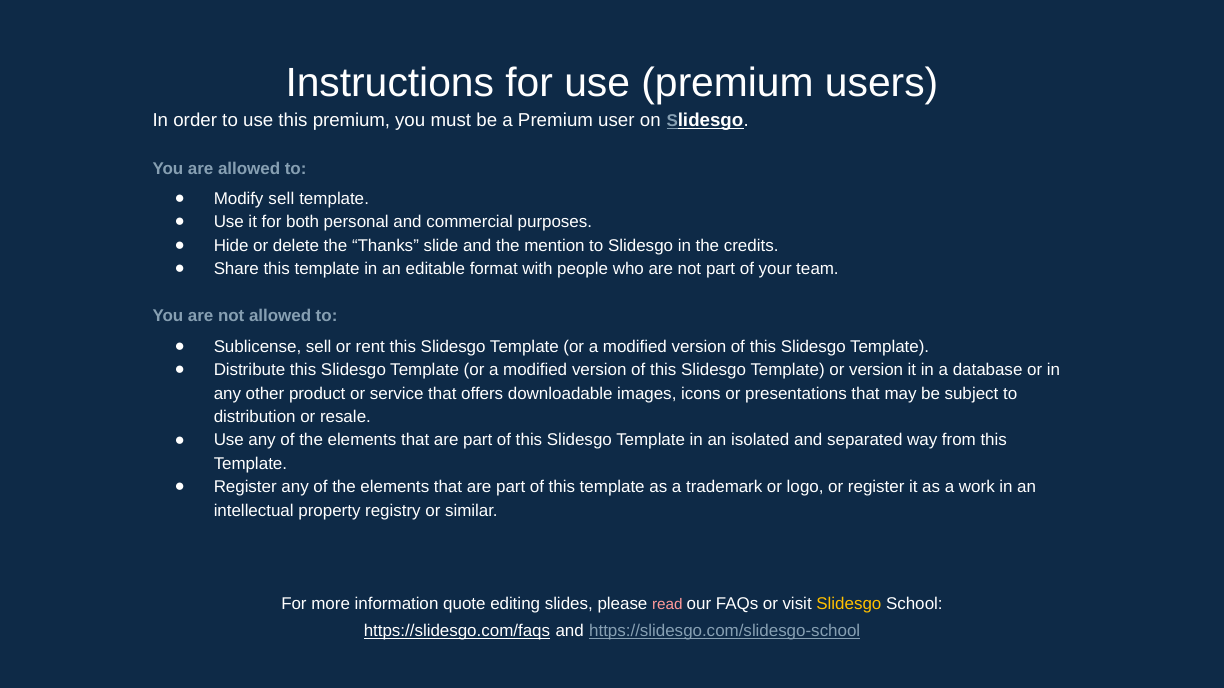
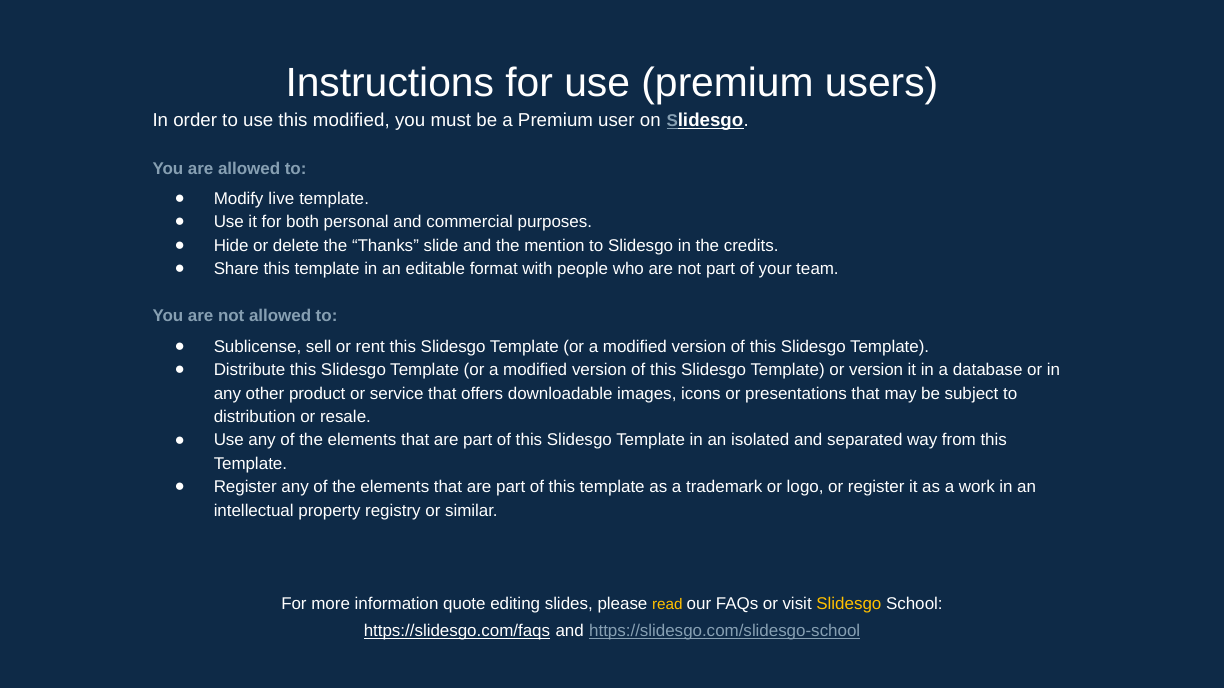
this premium: premium -> modified (351, 120)
Modify sell: sell -> live (281, 199)
read colour: pink -> yellow (667, 605)
